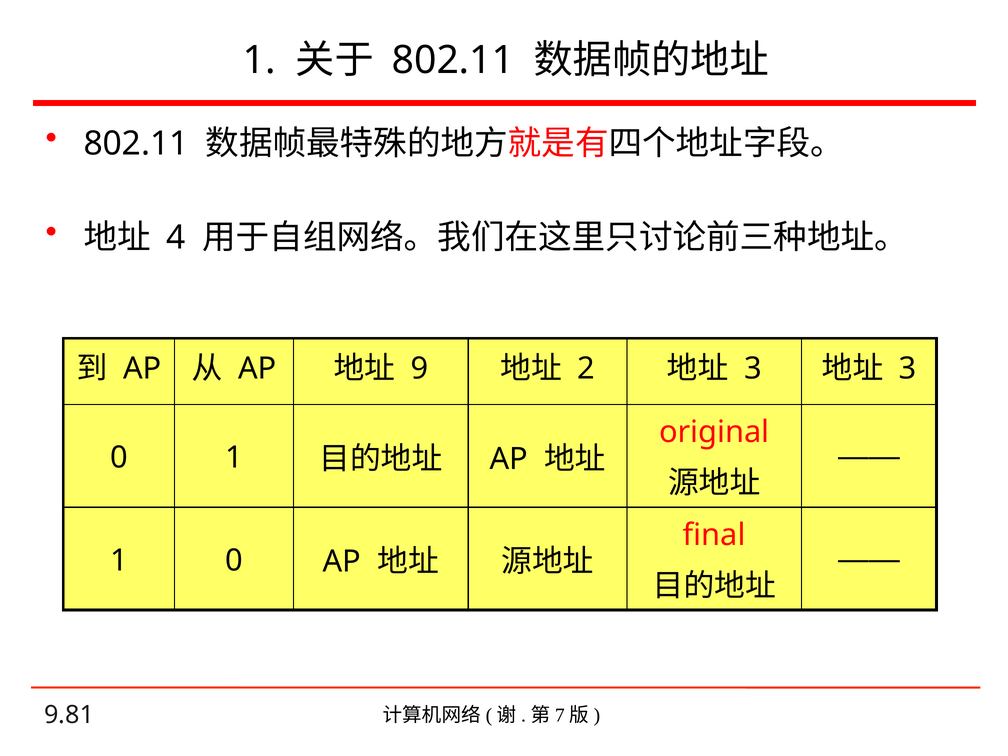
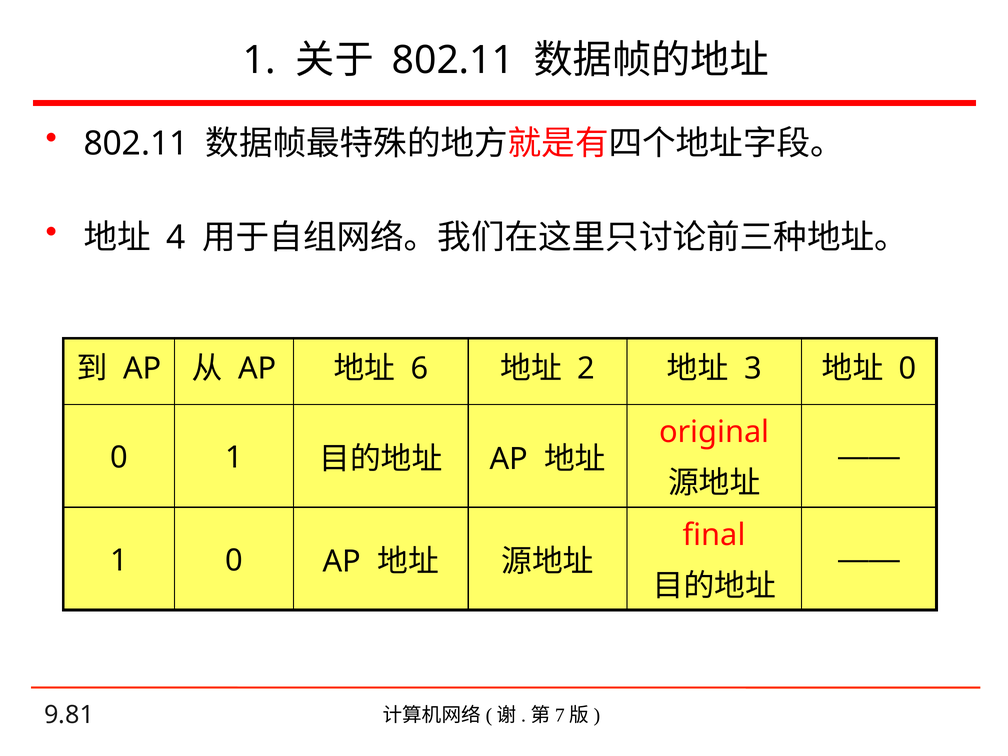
9: 9 -> 6 (420, 369)
3: 3 -> 0 (908, 369)
